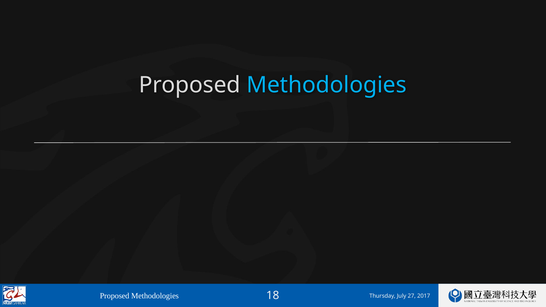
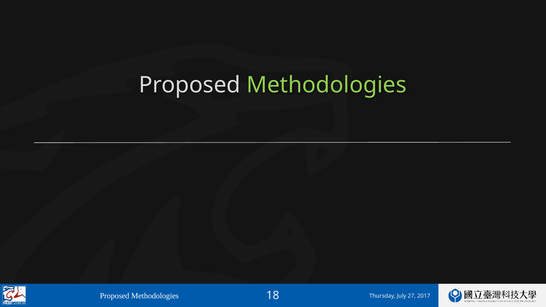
Methodologies colour: light blue -> light green (327, 85)
